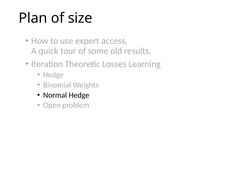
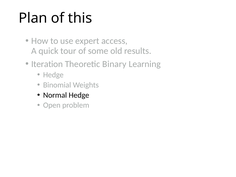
size: size -> this (80, 18)
Losses: Losses -> Binary (114, 64)
